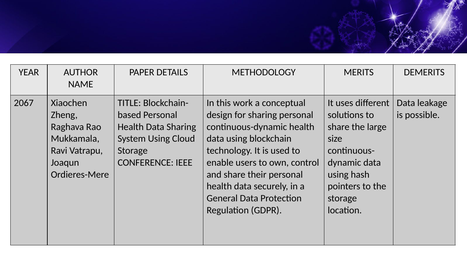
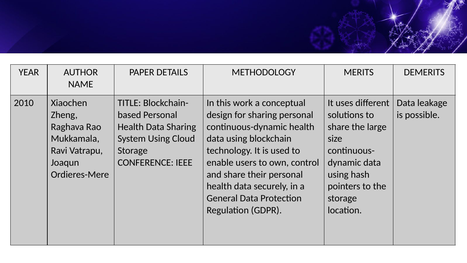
2067: 2067 -> 2010 (24, 103)
